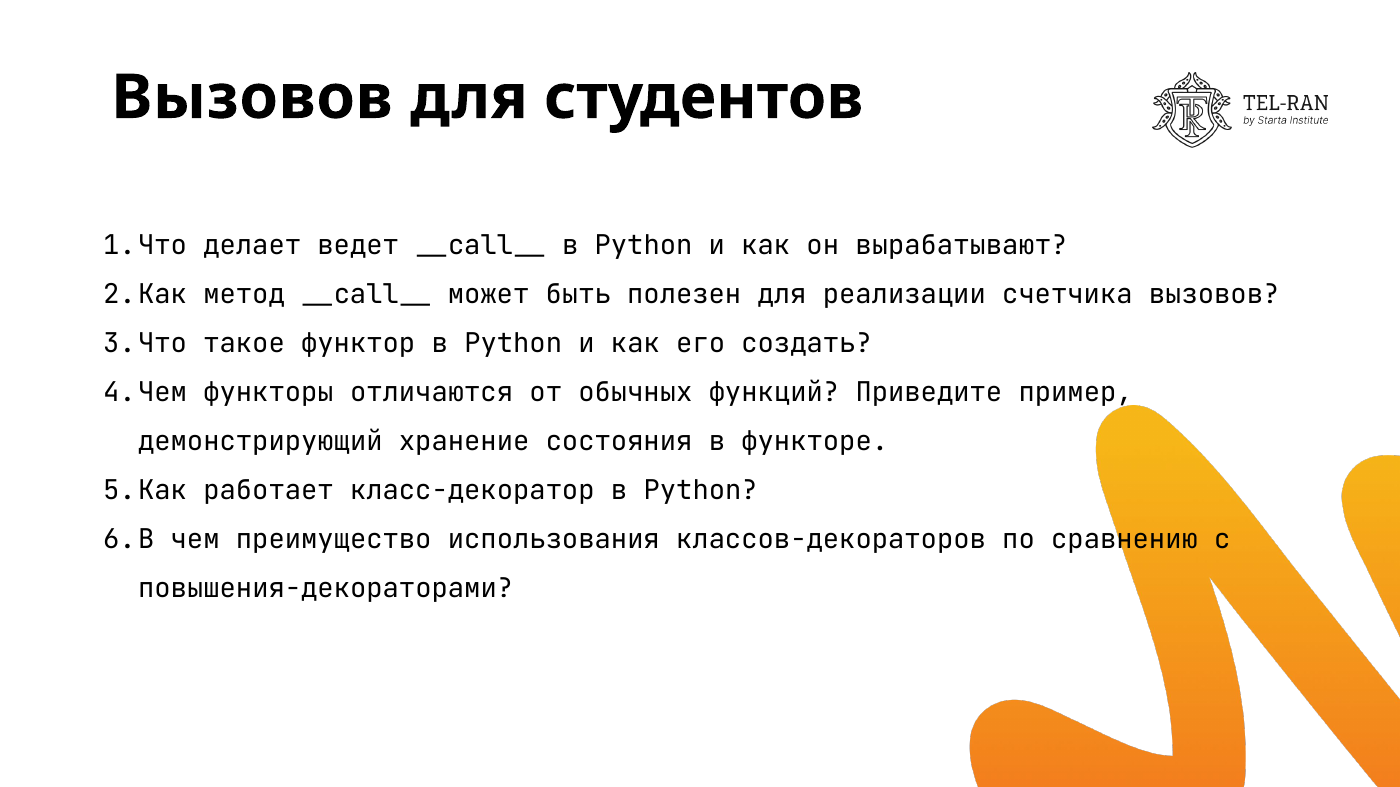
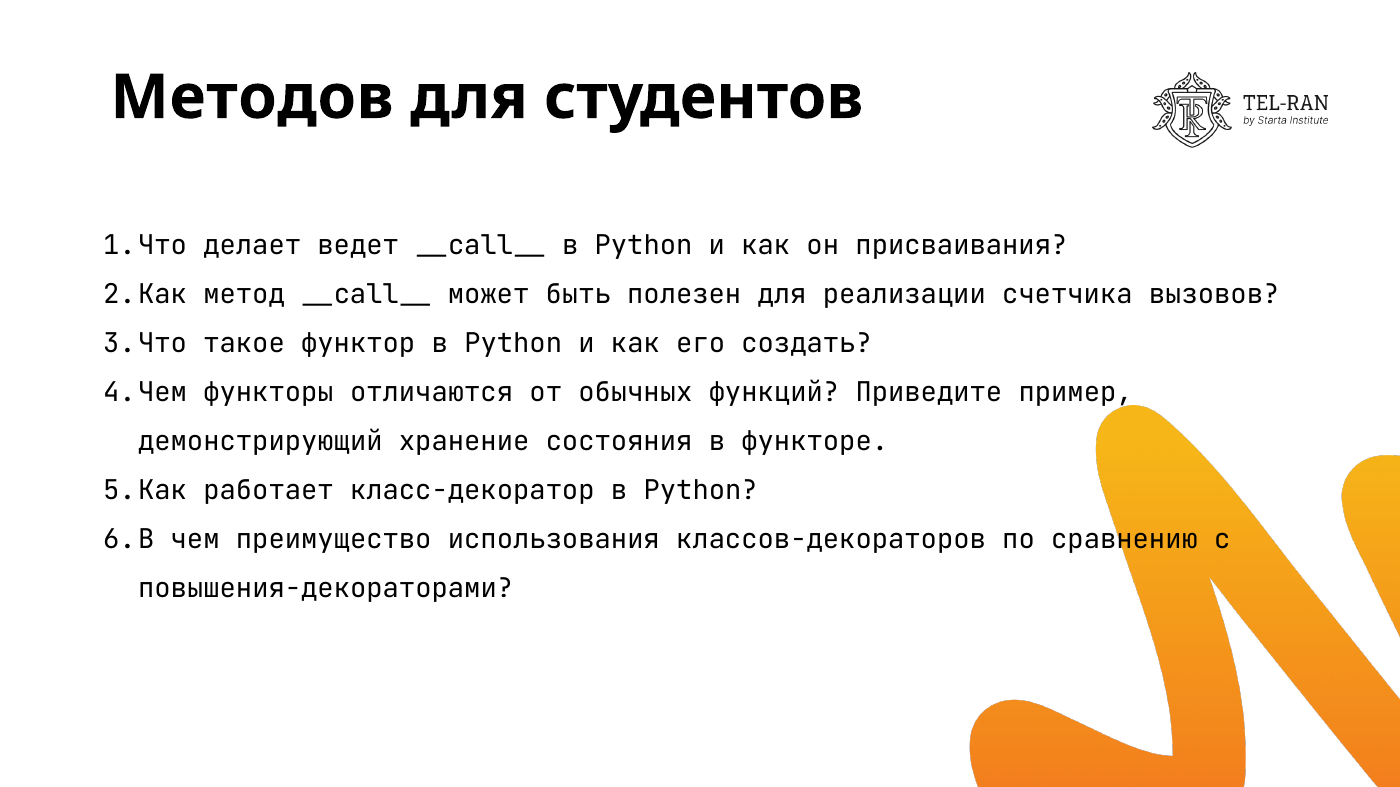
Вызовов: Вызовов -> Методов (252, 98)
вырабатывают: вырабатывают -> присваивания (961, 246)
